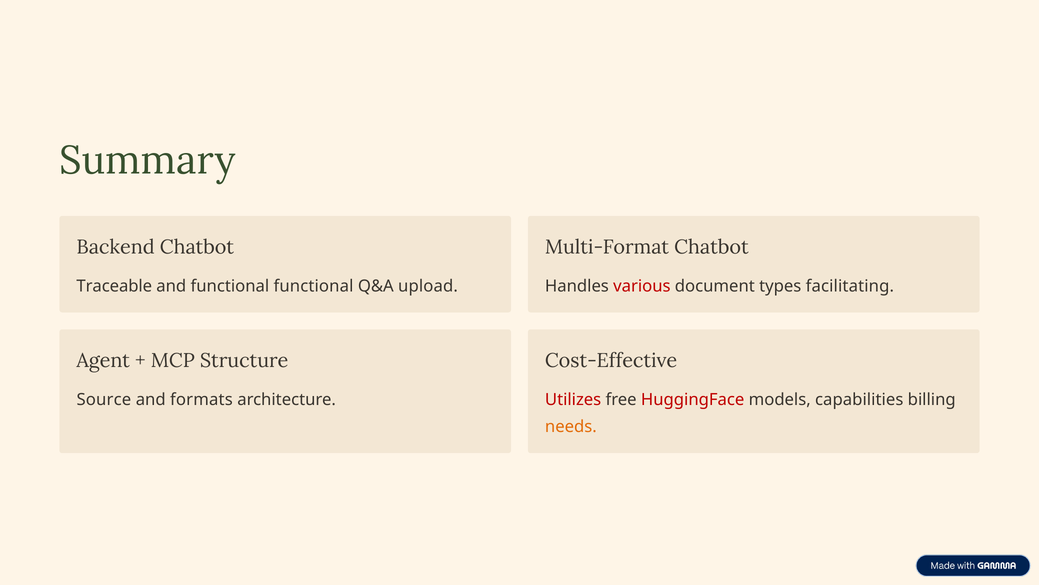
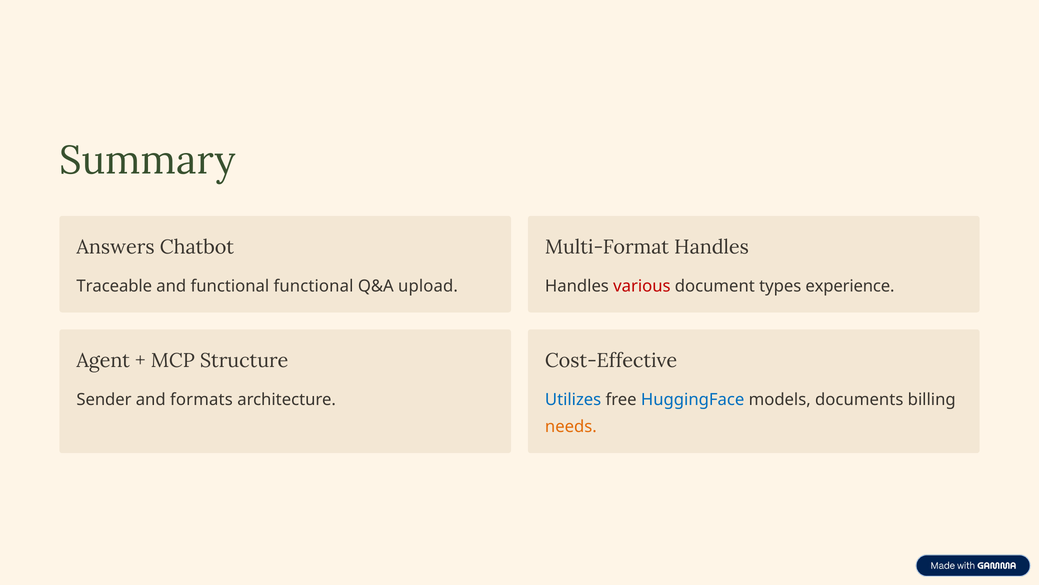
Backend: Backend -> Answers (116, 247)
Multi-Format Chatbot: Chatbot -> Handles (712, 247)
facilitating: facilitating -> experience (850, 286)
Source: Source -> Sender (104, 399)
Utilizes colour: red -> blue (573, 399)
HuggingFace colour: red -> blue (693, 399)
capabilities: capabilities -> documents (859, 399)
